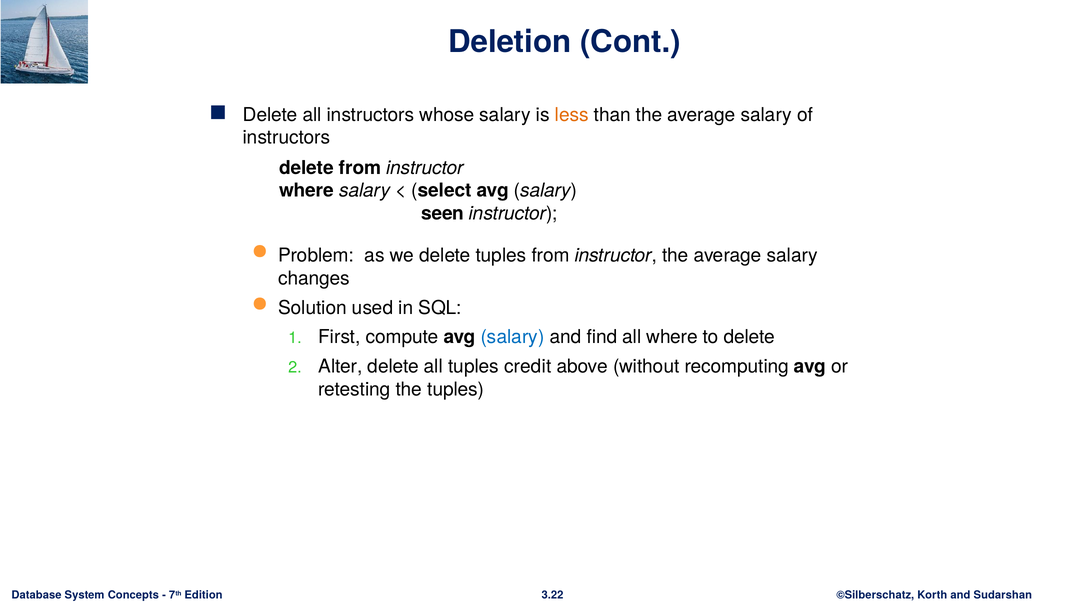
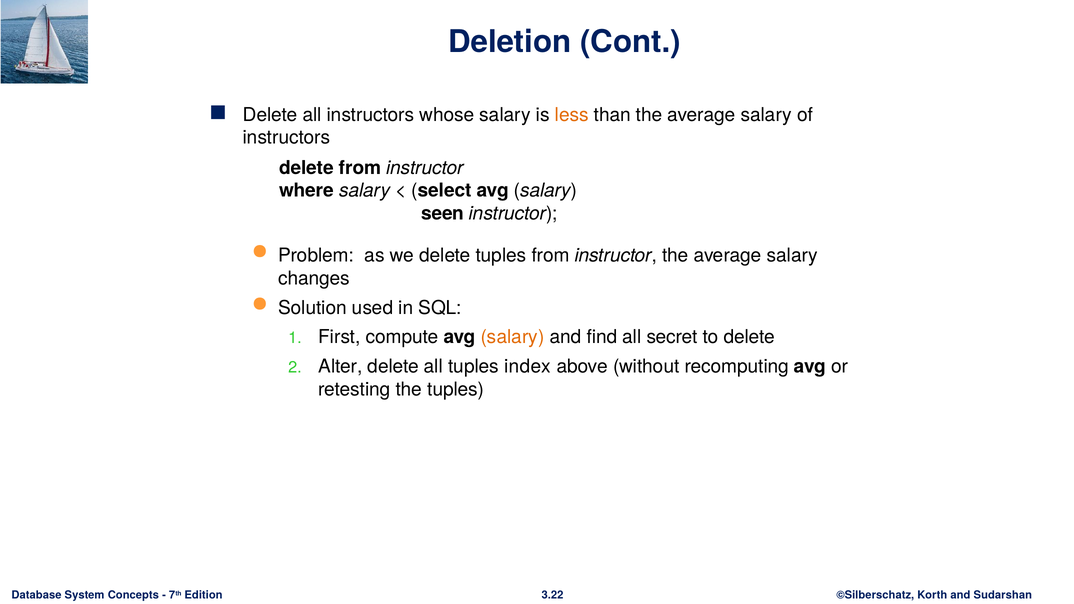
salary colour: blue -> orange (513, 337)
all where: where -> secret (672, 337)
credit: credit -> index (528, 367)
